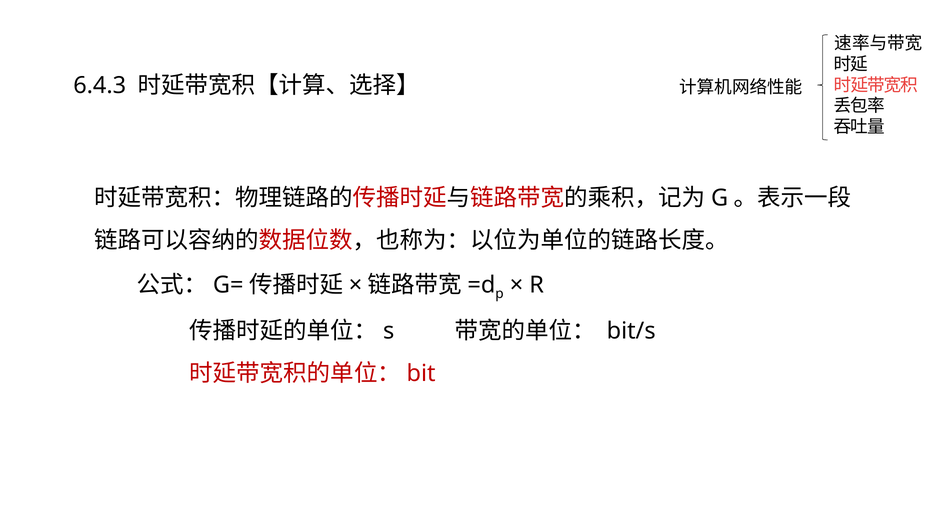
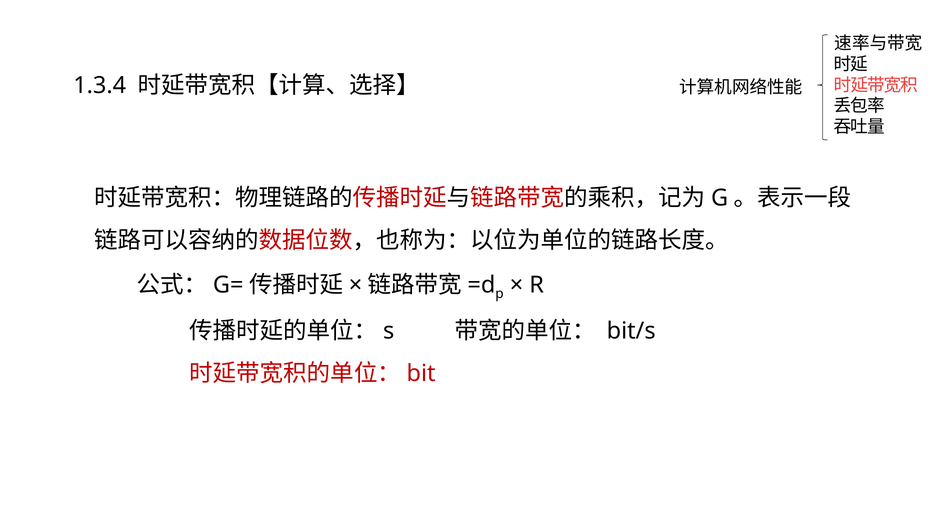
6.4.3: 6.4.3 -> 1.3.4 (100, 86)
